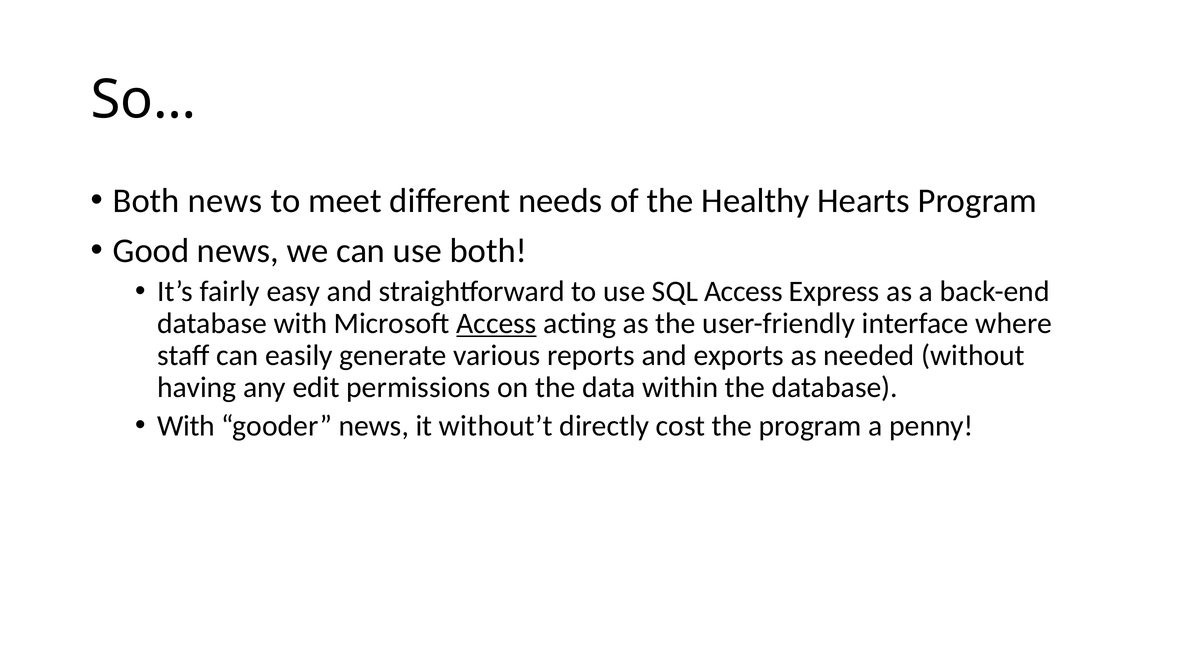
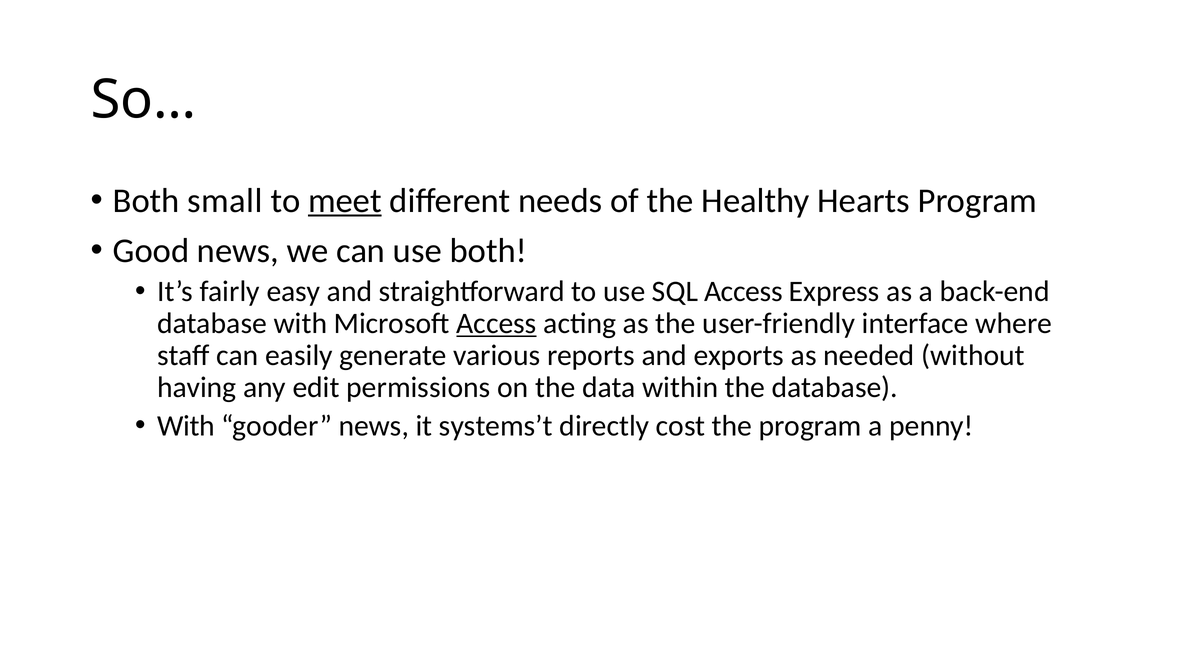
Both news: news -> small (225, 201)
meet underline: none -> present (345, 201)
without’t: without’t -> systems’t (496, 426)
